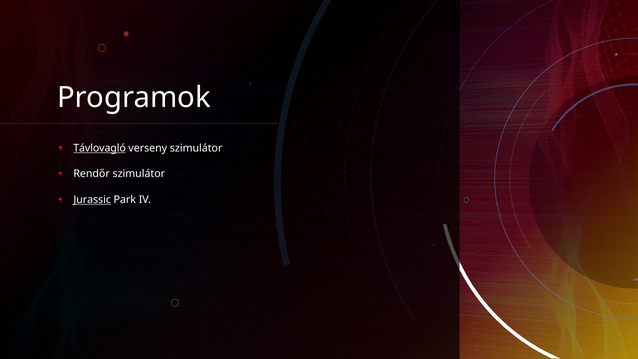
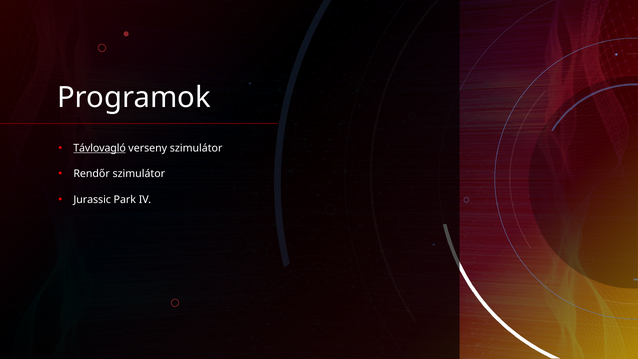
Jurassic underline: present -> none (92, 200)
